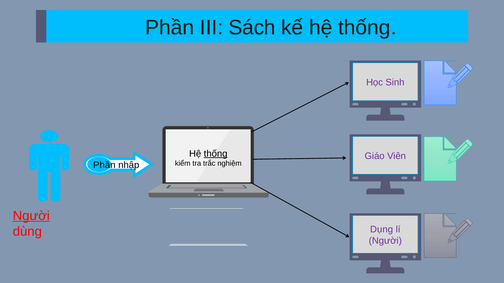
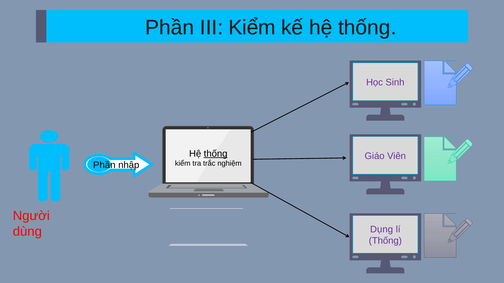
III Sách: Sách -> Kiểm (252, 28)
Người underline: present -> none (31, 216)
Người: Người -> Thống (385, 241)
